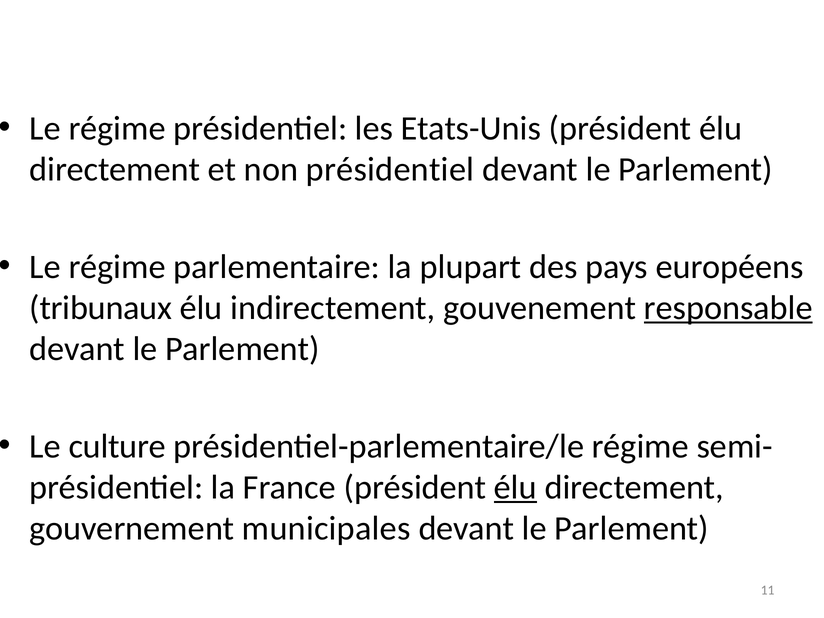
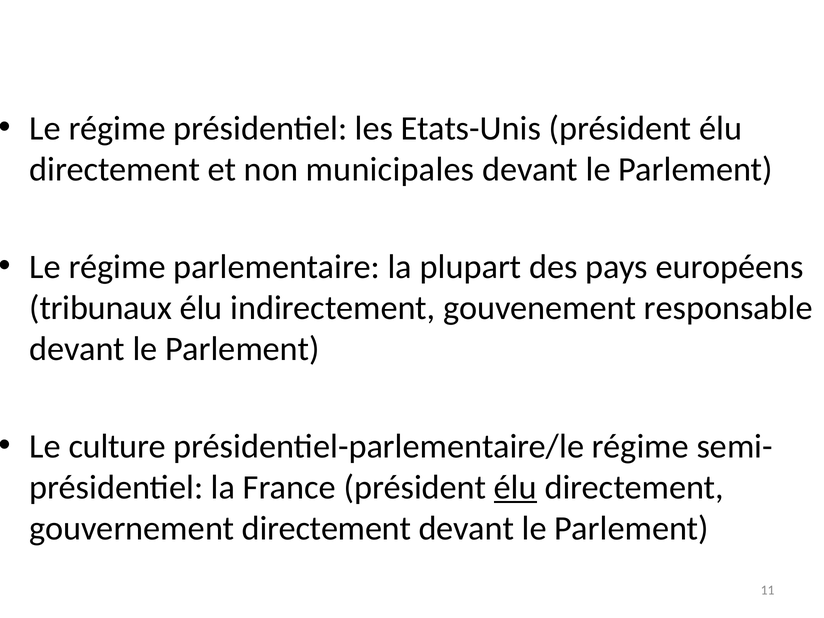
non présidentiel: présidentiel -> municipales (390, 170)
responsable underline: present -> none (728, 308)
gouvernement municipales: municipales -> directement (326, 529)
